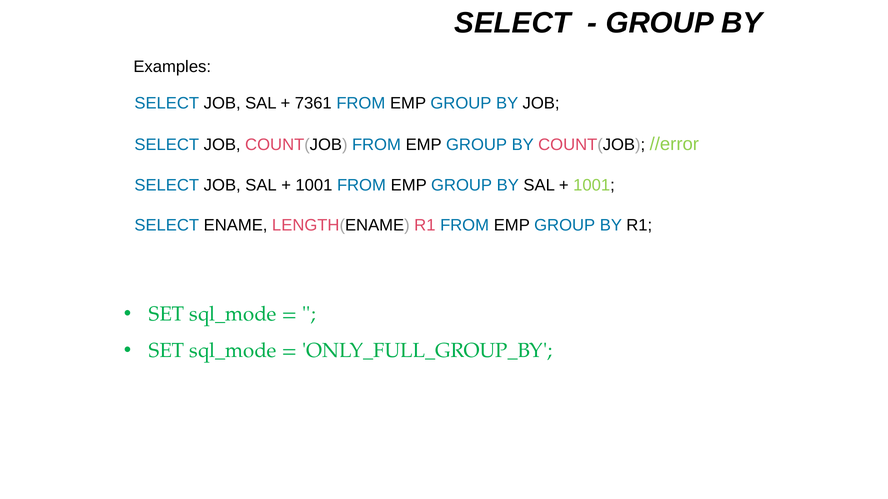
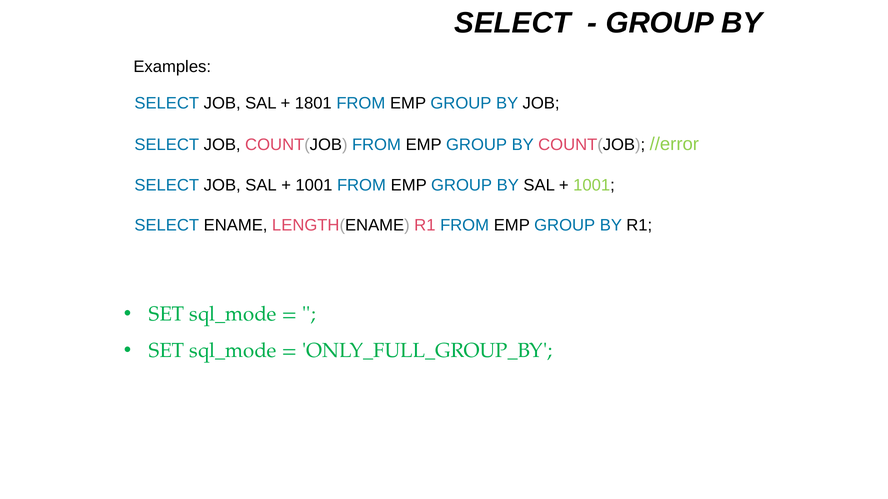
7361: 7361 -> 1801 (313, 103)
